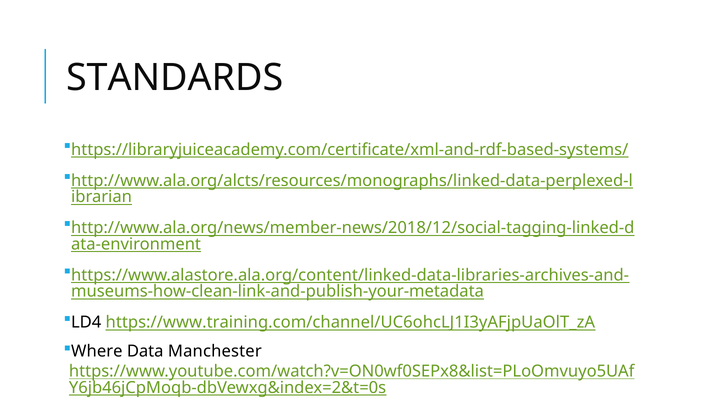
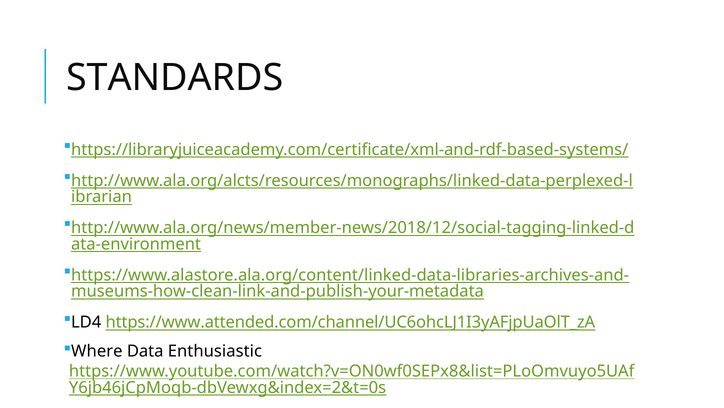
https://www.training.com/channel/UC6ohcLJ1I3yAFjpUaOlT_zA: https://www.training.com/channel/UC6ohcLJ1I3yAFjpUaOlT_zA -> https://www.attended.com/channel/UC6ohcLJ1I3yAFjpUaOlT_zA (350, 322)
Manchester: Manchester -> Enthusiastic (215, 351)
